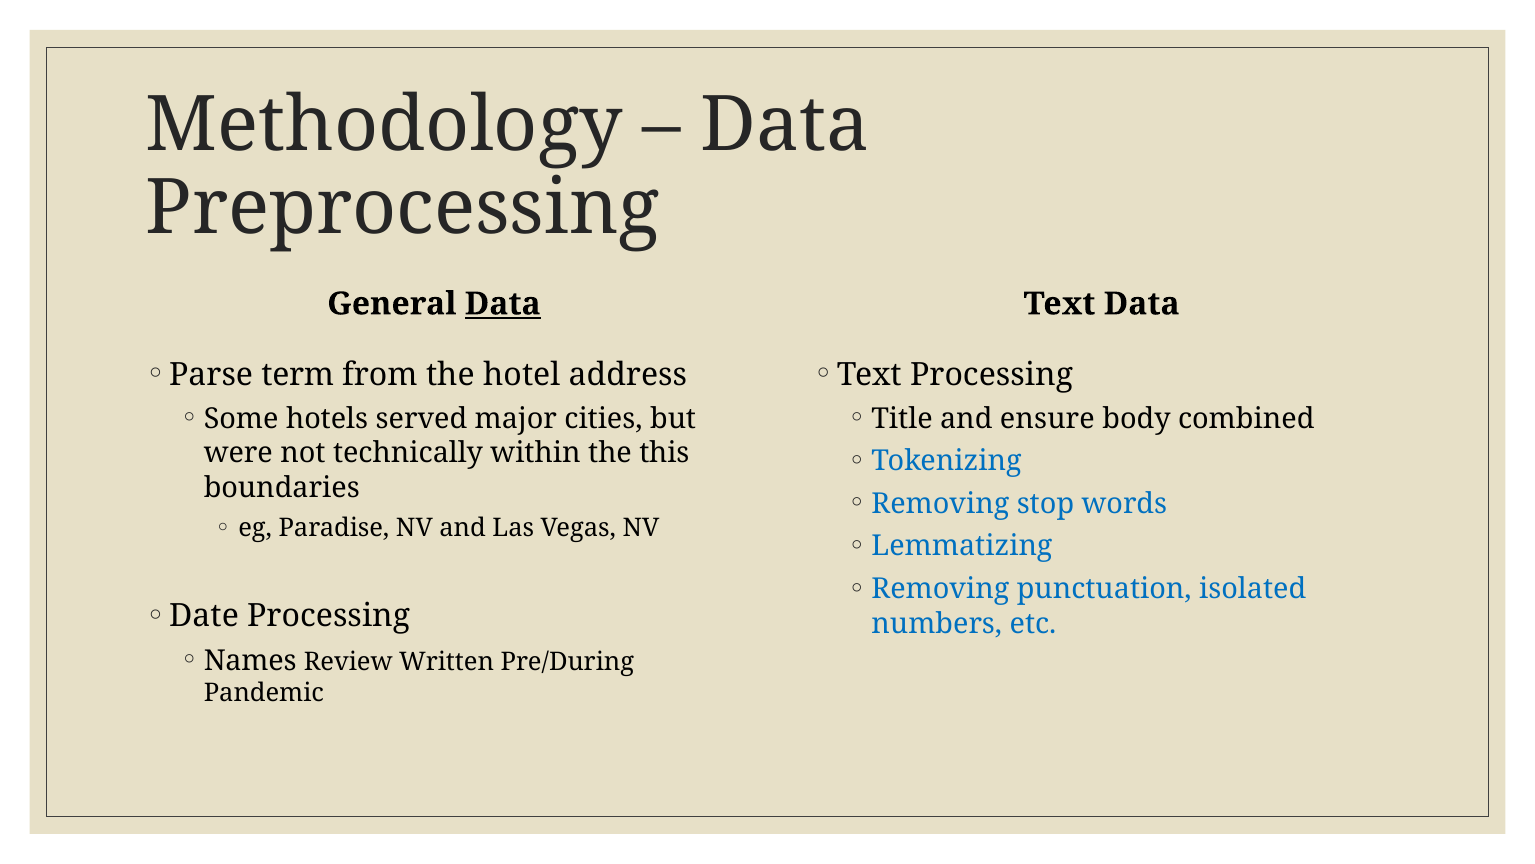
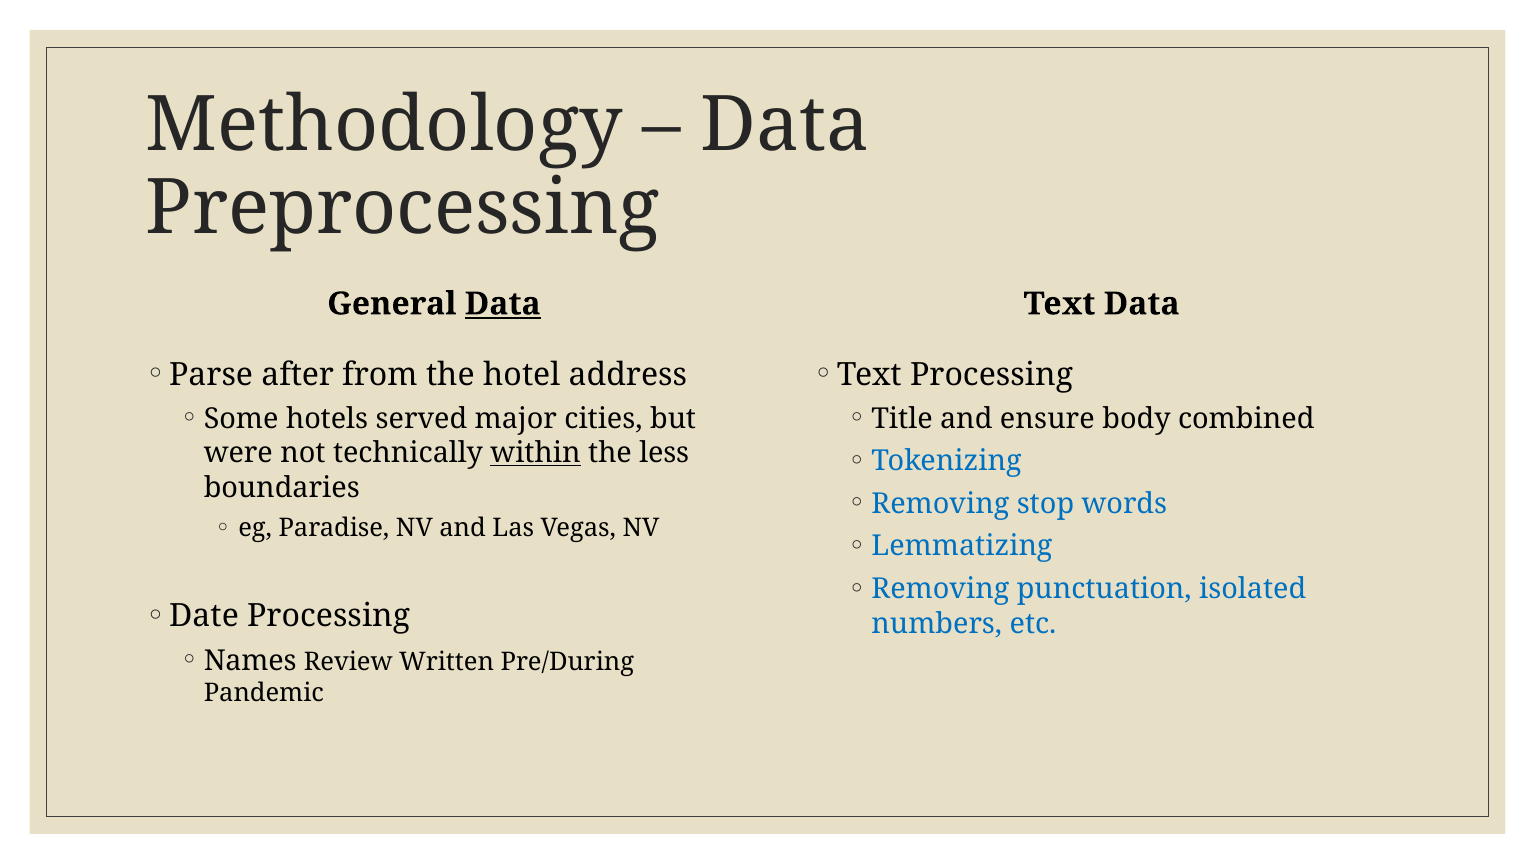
term: term -> after (298, 374)
within underline: none -> present (536, 453)
this: this -> less (664, 453)
